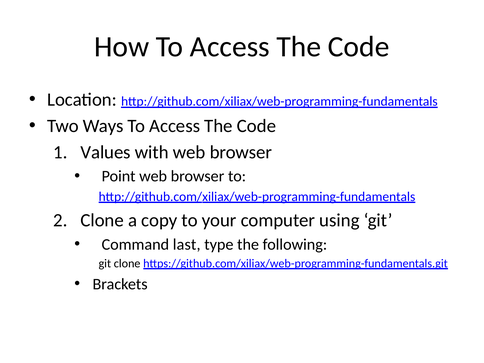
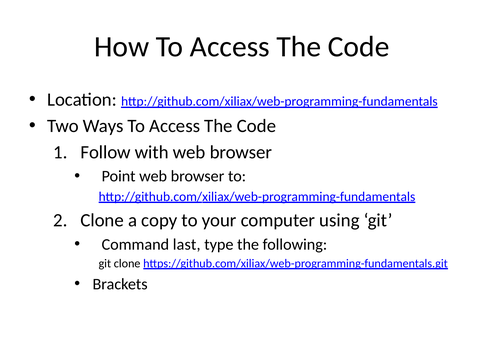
Values: Values -> Follow (106, 152)
